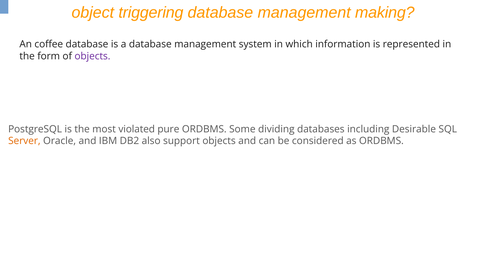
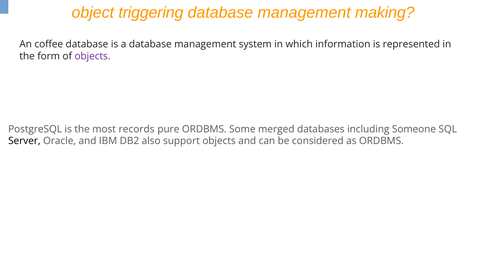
violated: violated -> records (137, 129)
dividing: dividing -> merged (276, 129)
Desirable: Desirable -> Someone (414, 129)
Server colour: orange -> black (24, 141)
